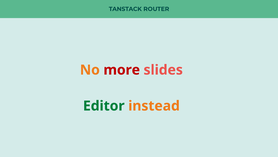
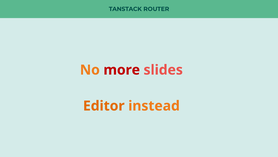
Editor colour: green -> orange (104, 106)
